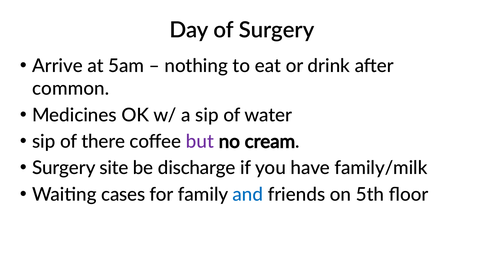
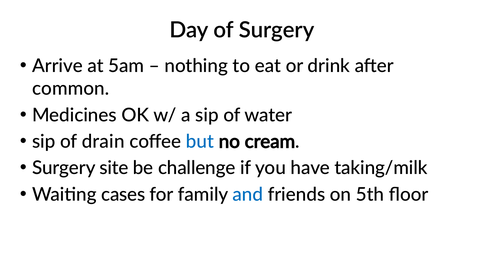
there: there -> drain (103, 142)
but colour: purple -> blue (200, 142)
discharge: discharge -> challenge (197, 168)
family/milk: family/milk -> taking/milk (381, 168)
